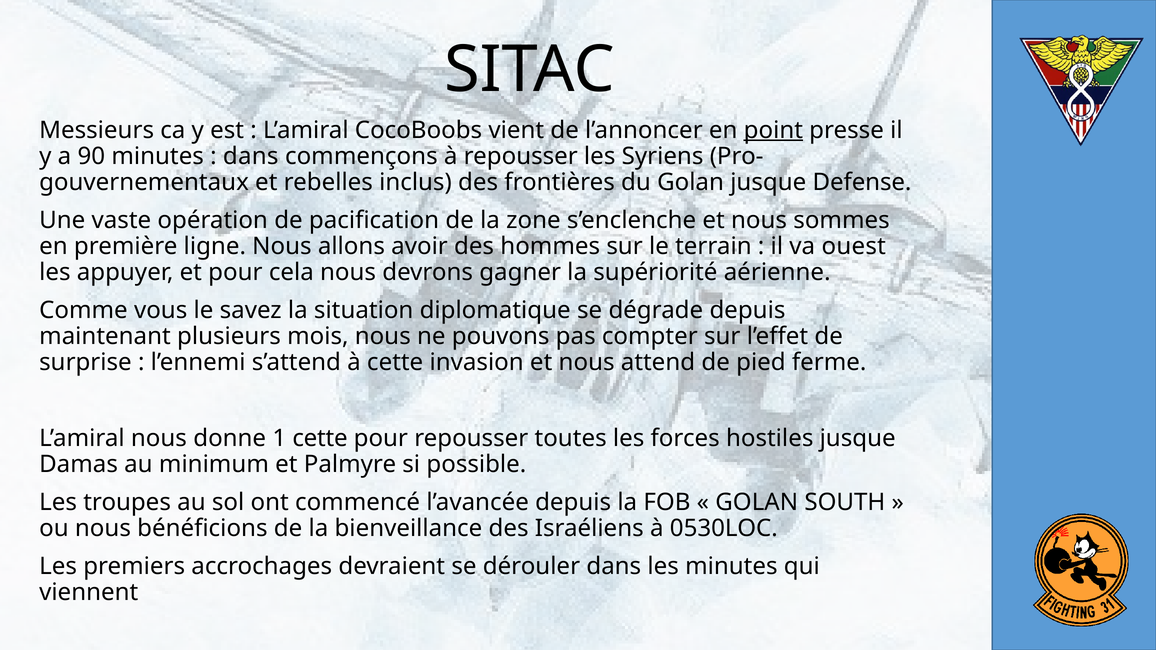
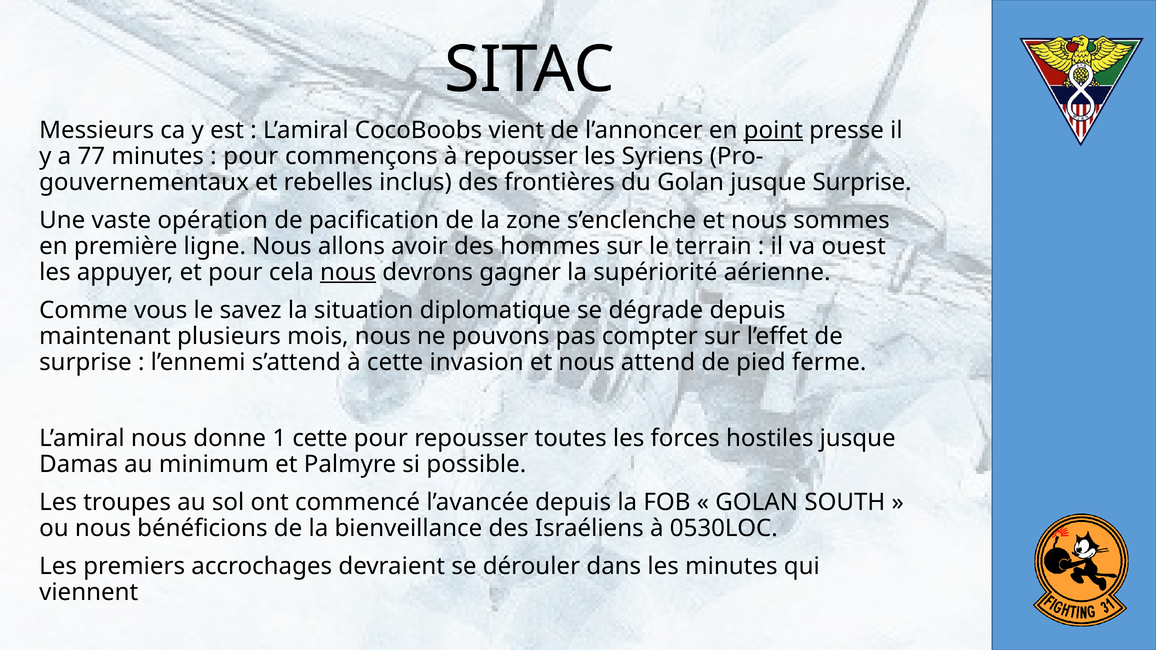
90: 90 -> 77 (91, 156)
dans: dans -> pour (251, 156)
jusque Defense: Defense -> Surprise (862, 182)
nous underline: none -> present (348, 272)
